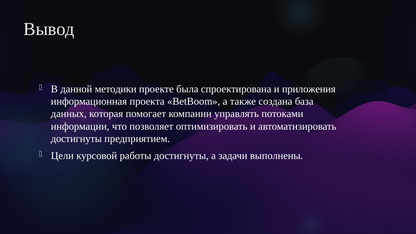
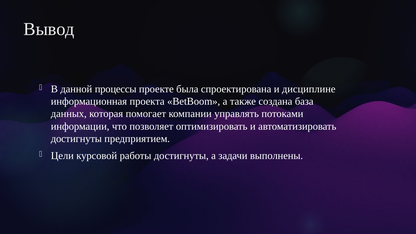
методики: методики -> процессы (116, 89)
приложения: приложения -> дисциплине (309, 89)
